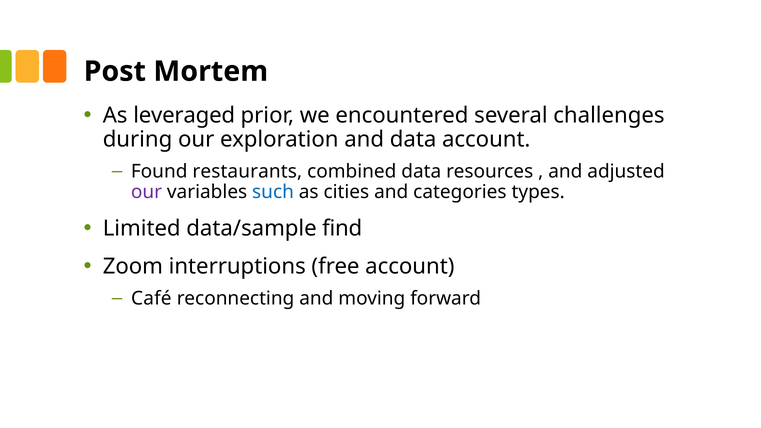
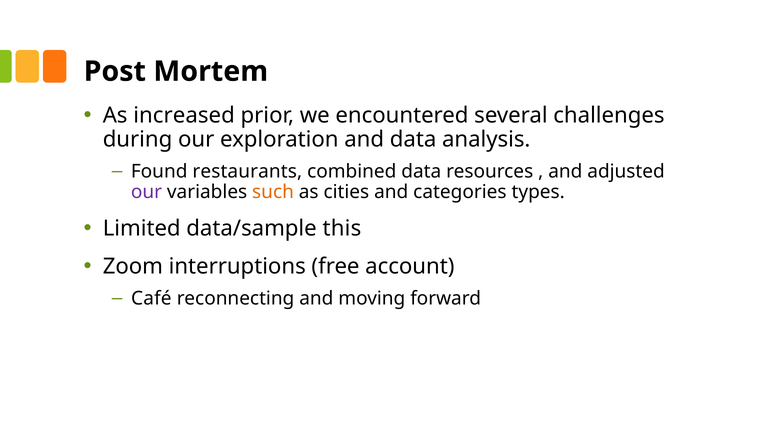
leveraged: leveraged -> increased (184, 116)
data account: account -> analysis (486, 140)
such colour: blue -> orange (273, 192)
find: find -> this (342, 228)
